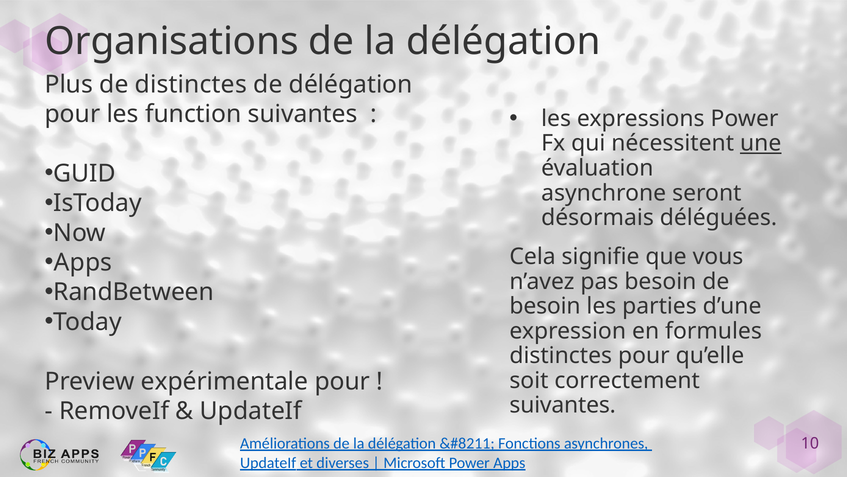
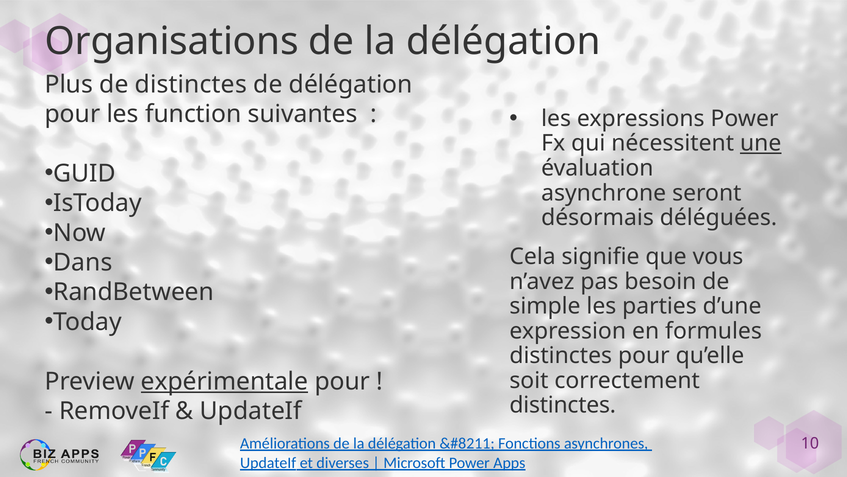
Apps: Apps -> Dans (83, 262)
besoin: besoin -> simple (545, 306)
expérimentale underline: none -> present (225, 381)
suivantes: suivantes -> distinctes (563, 405)
